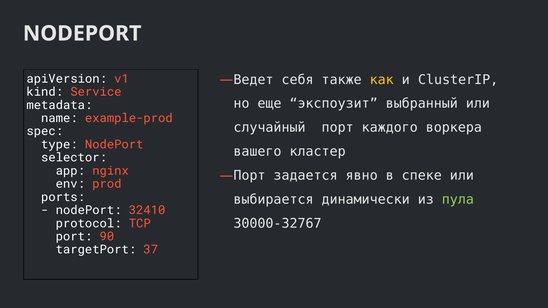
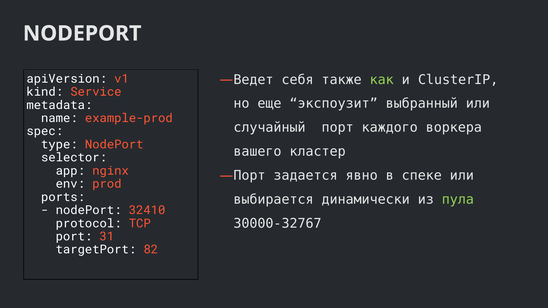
как colour: yellow -> light green (382, 80)
90: 90 -> 31 (107, 237)
37: 37 -> 82 (151, 250)
